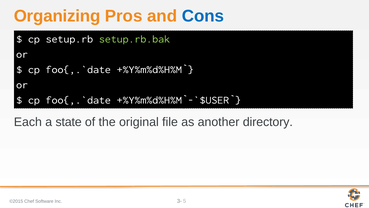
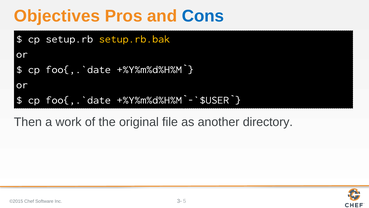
Organizing: Organizing -> Objectives (57, 16)
setup.rb.bak colour: light green -> yellow (134, 39)
Each: Each -> Then (28, 122)
state: state -> work (69, 122)
